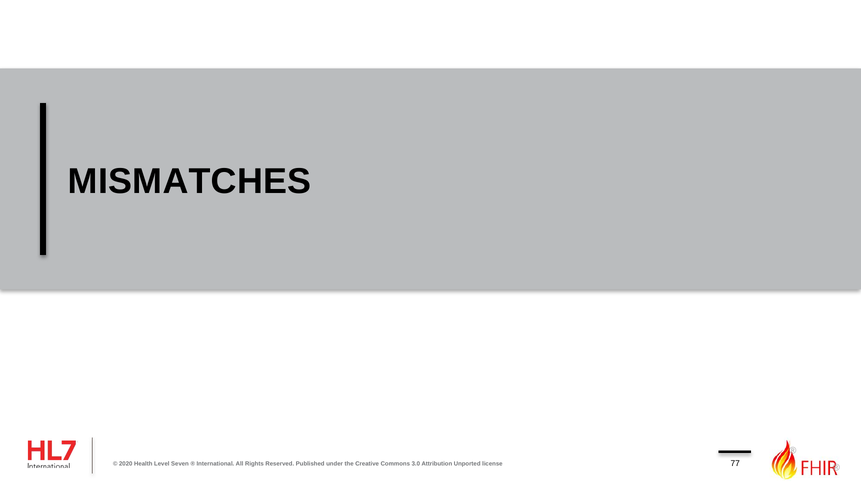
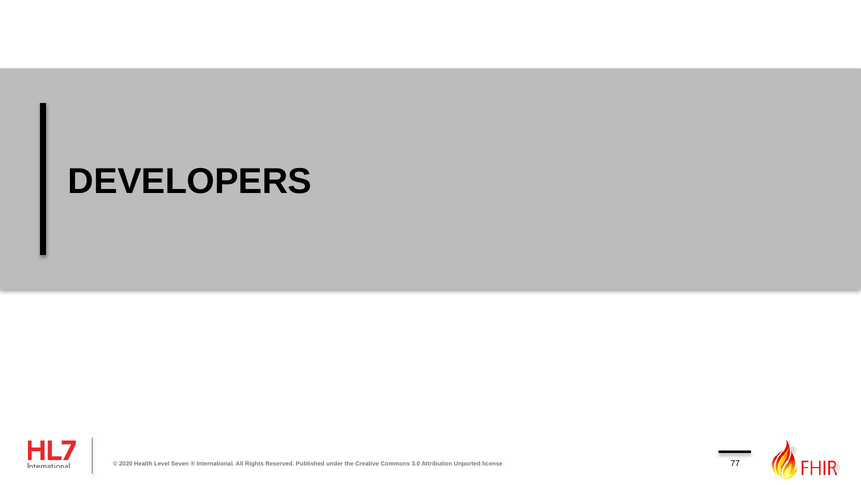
MISMATCHES: MISMATCHES -> DEVELOPERS (190, 181)
